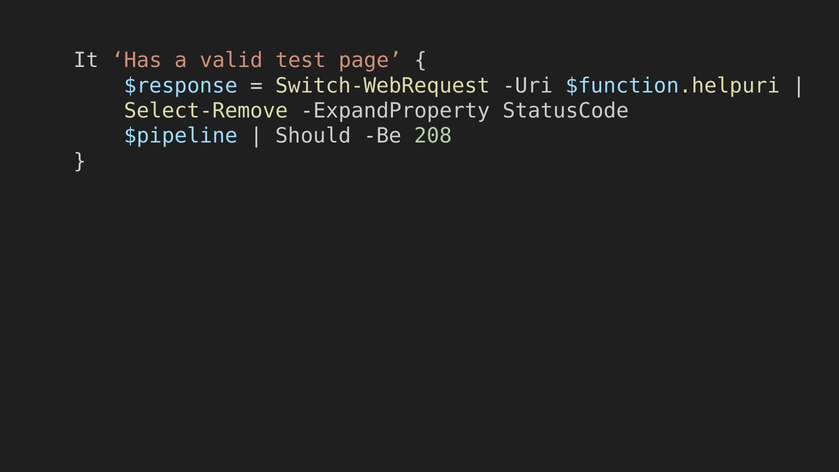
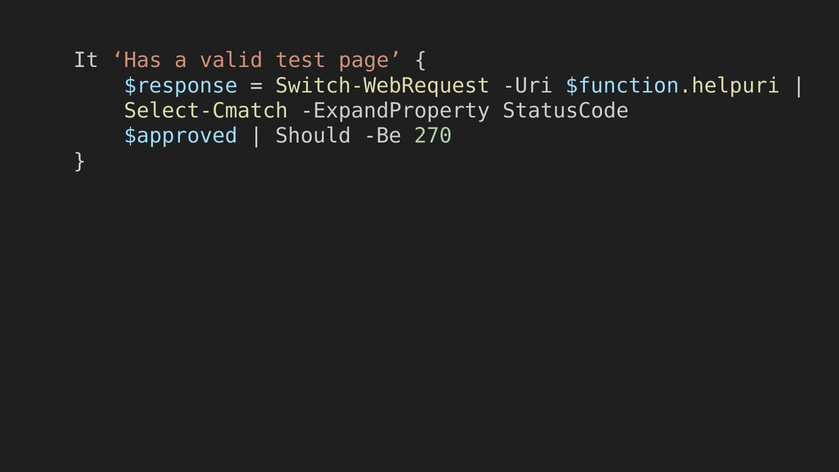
Select-Remove: Select-Remove -> Select-Cmatch (206, 111)
$pipeline: $pipeline -> $approved (181, 136)
208: 208 -> 270 (433, 136)
